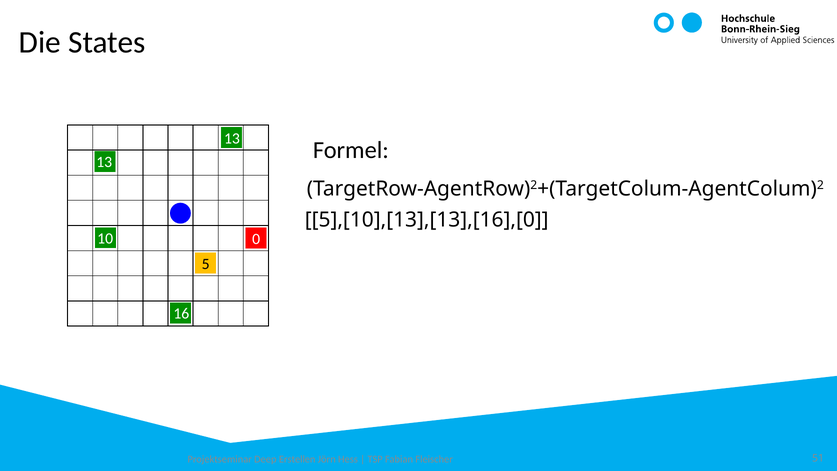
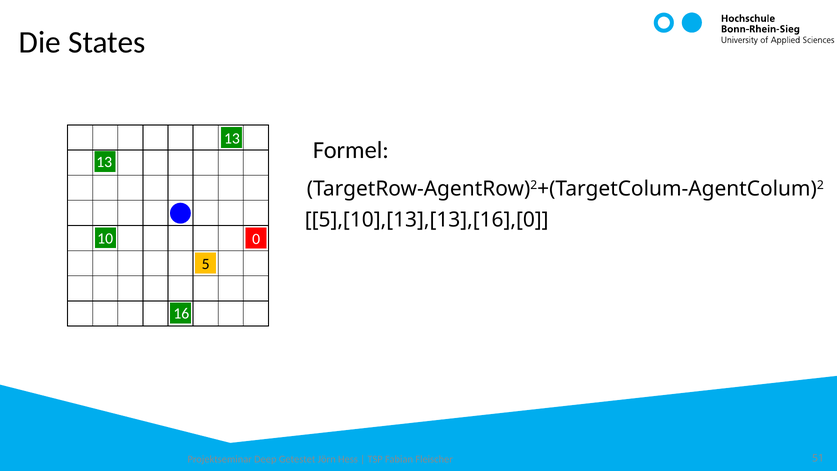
Erstellen: Erstellen -> Getestet (297, 459)
